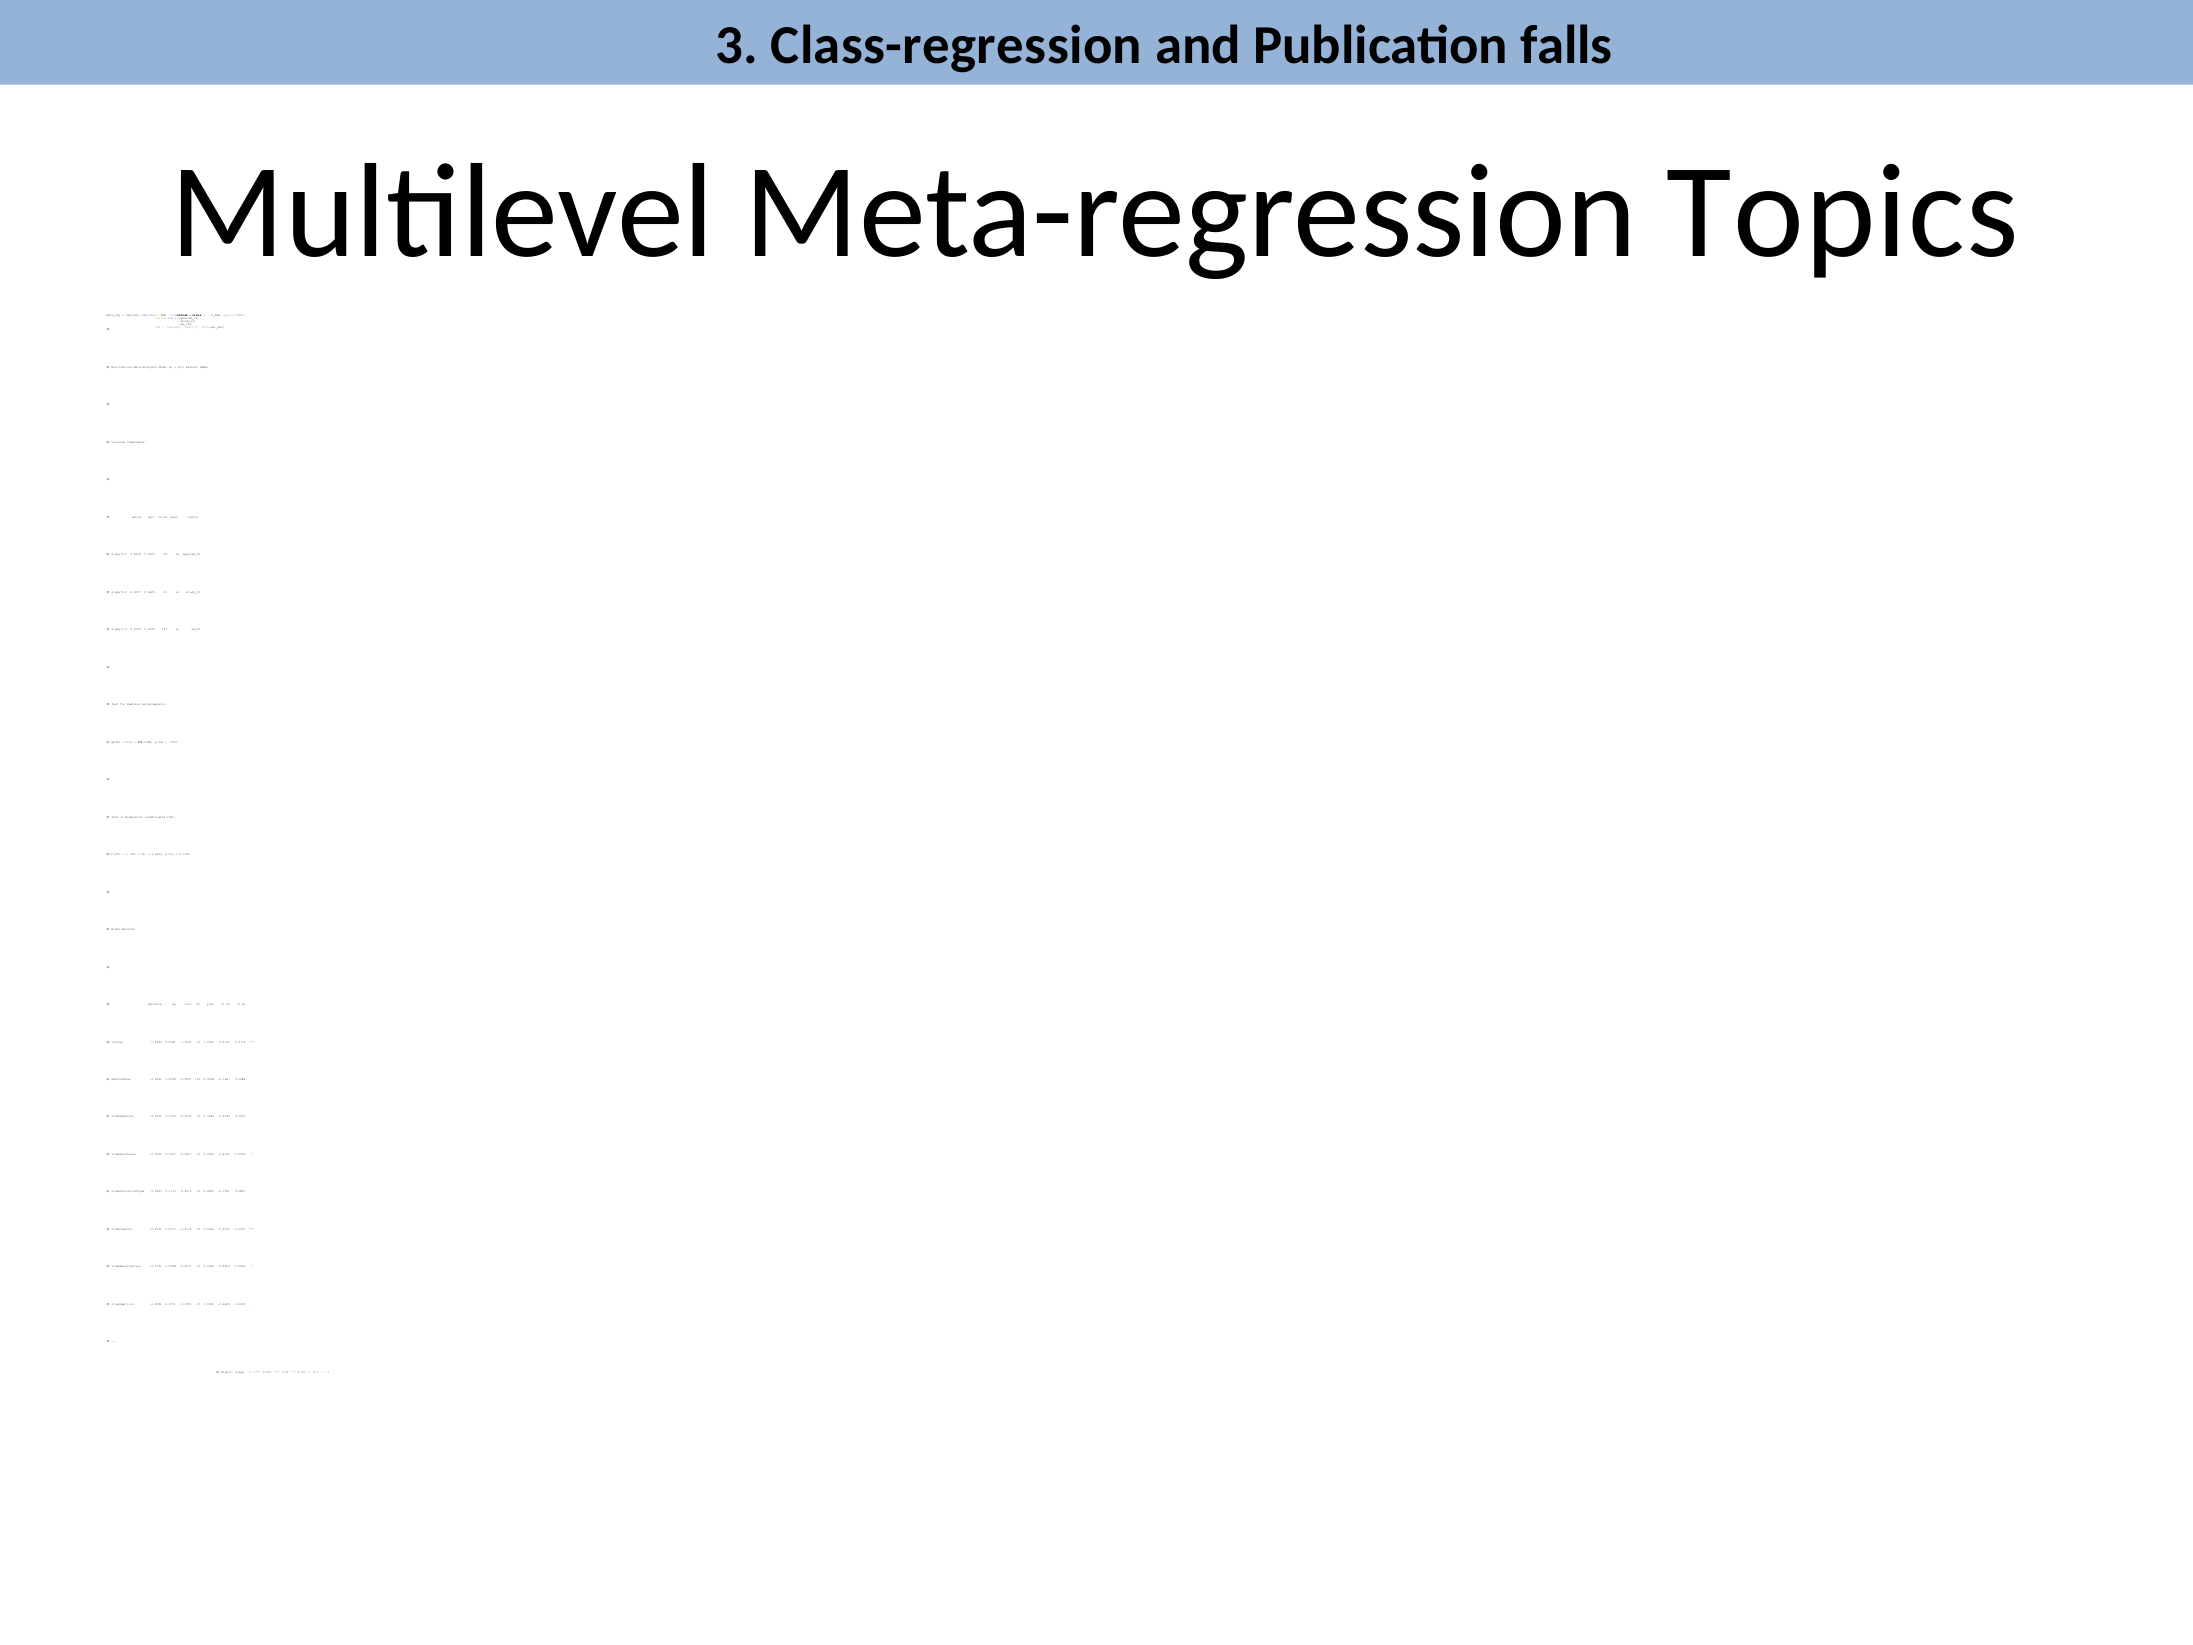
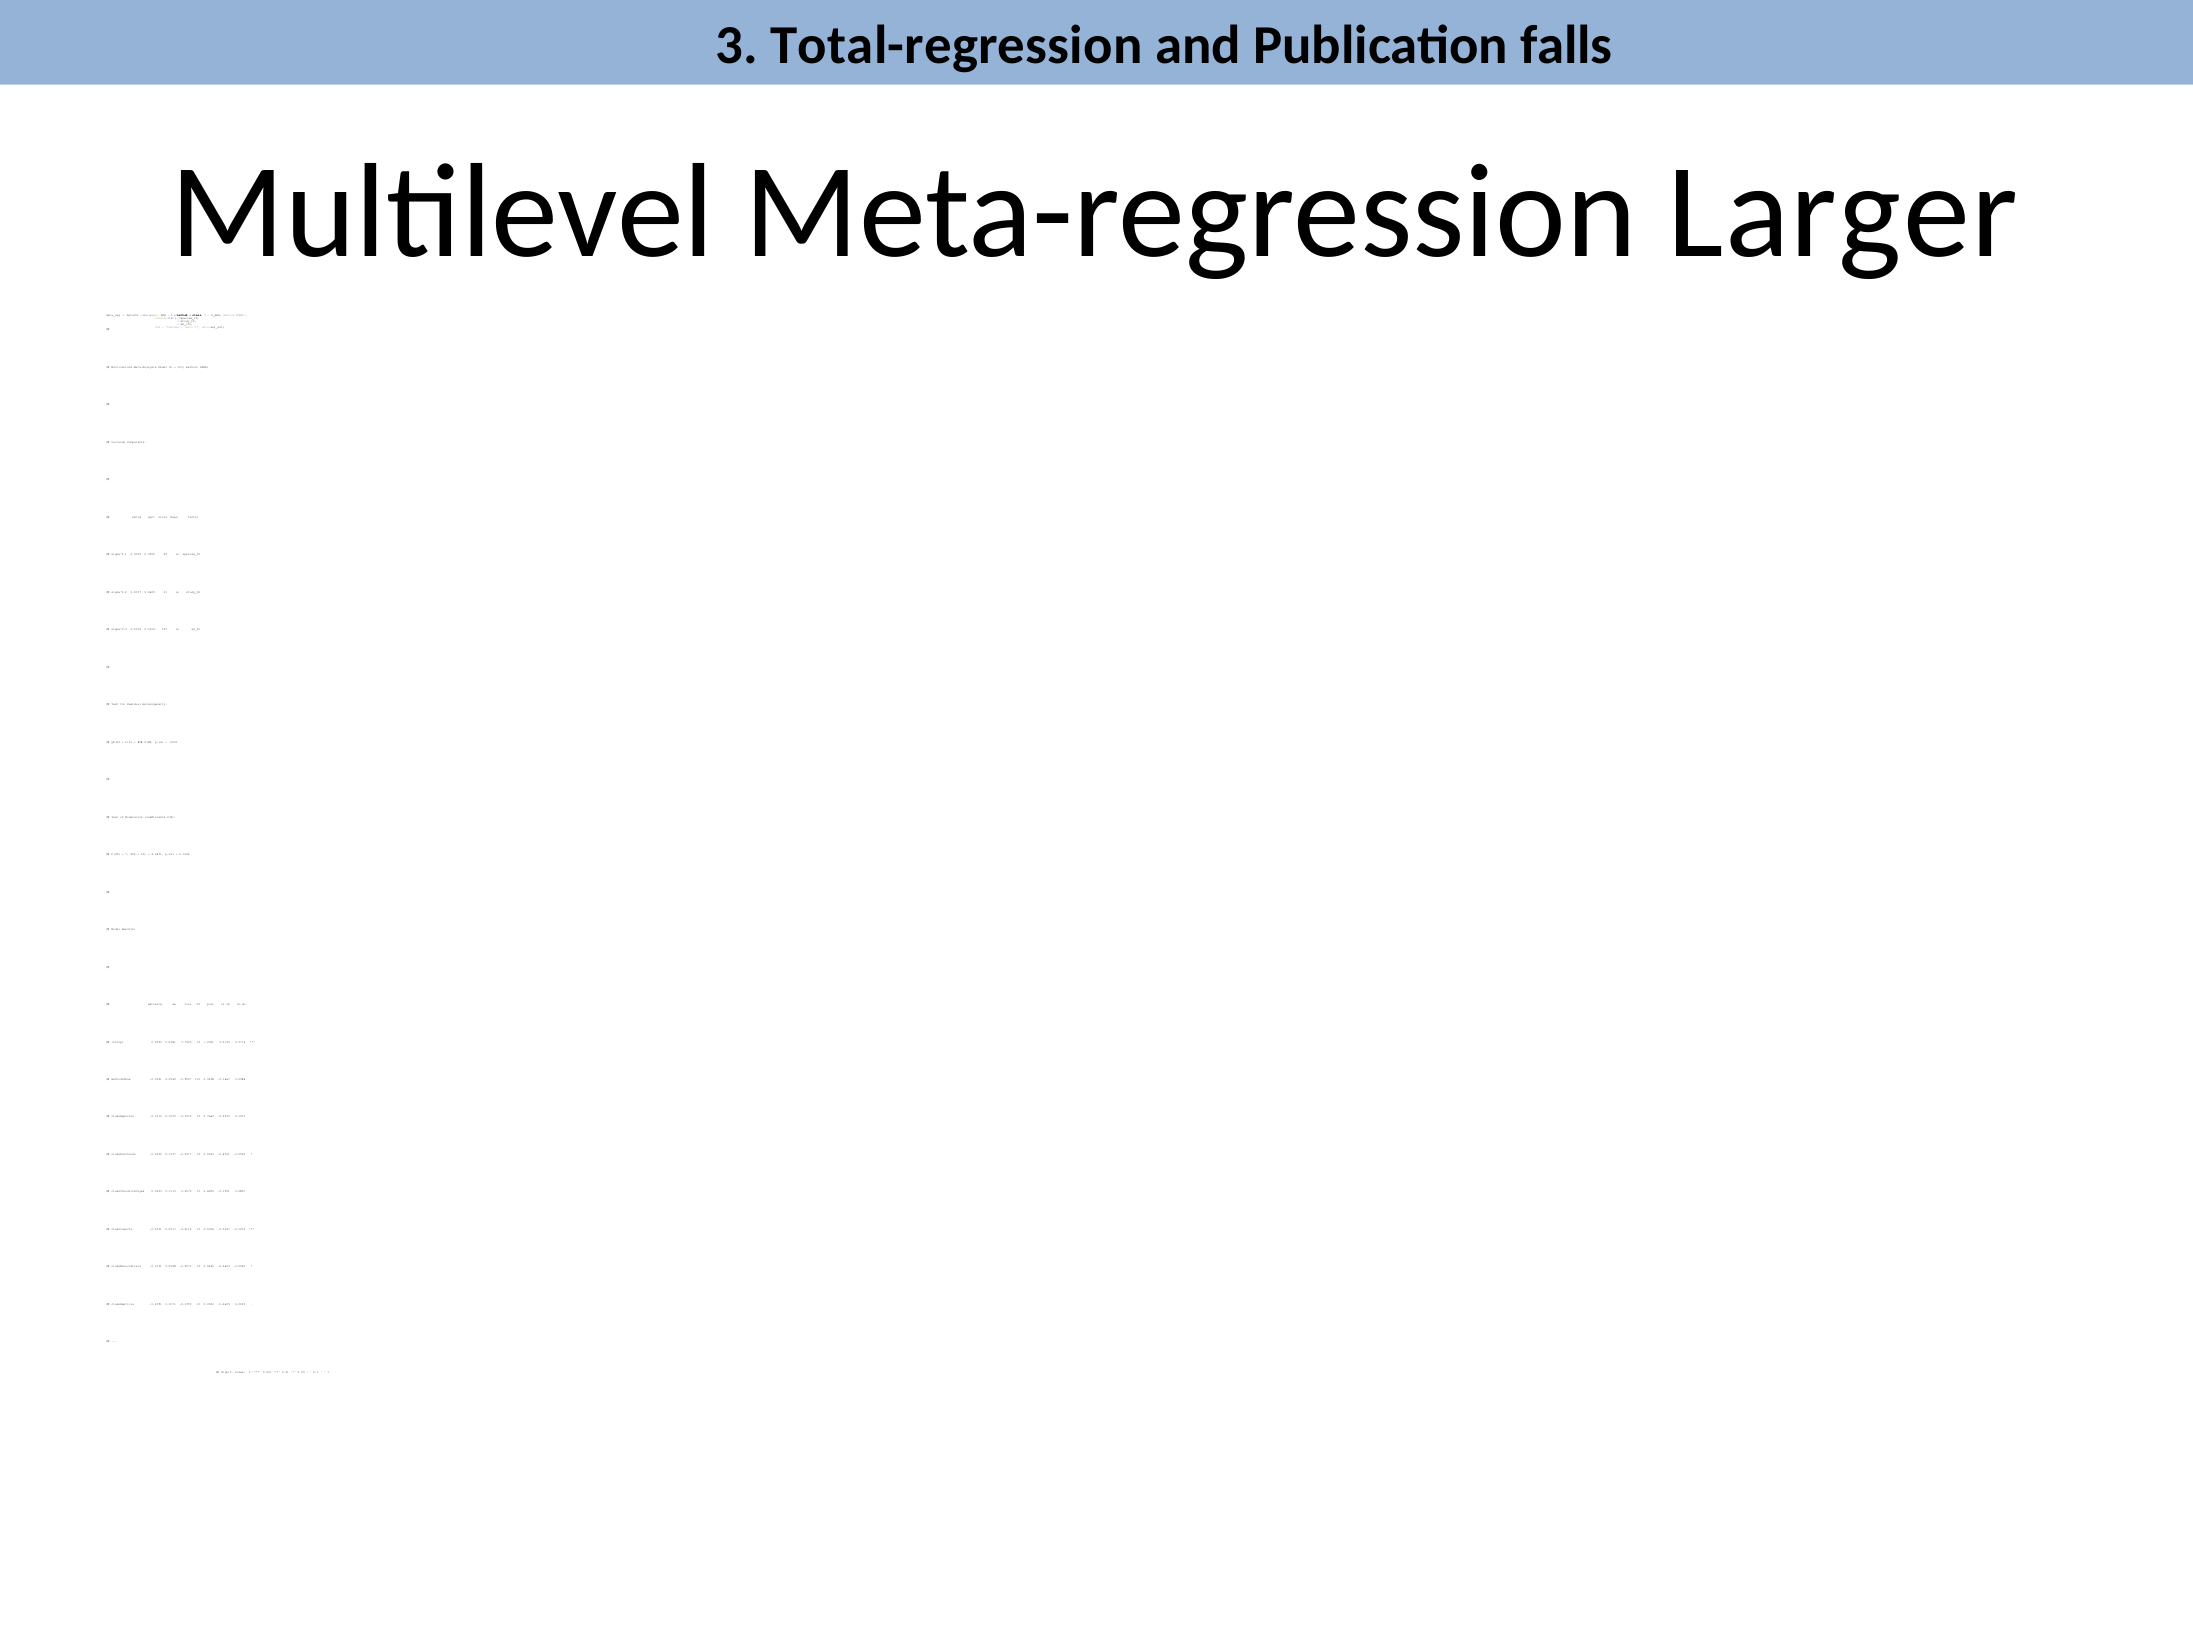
Class-regression: Class-regression -> Total-regression (957, 45)
Topics: Topics -> Larger (1843, 212)
